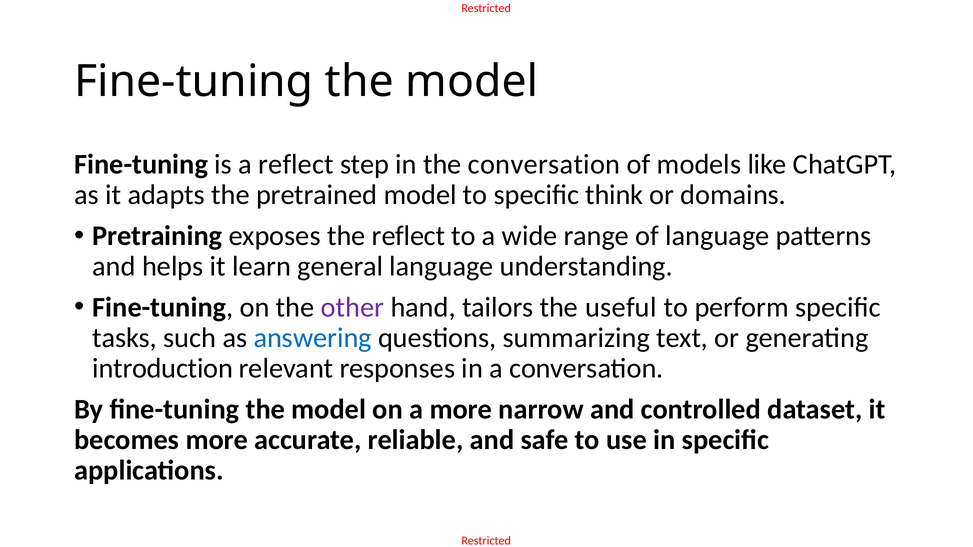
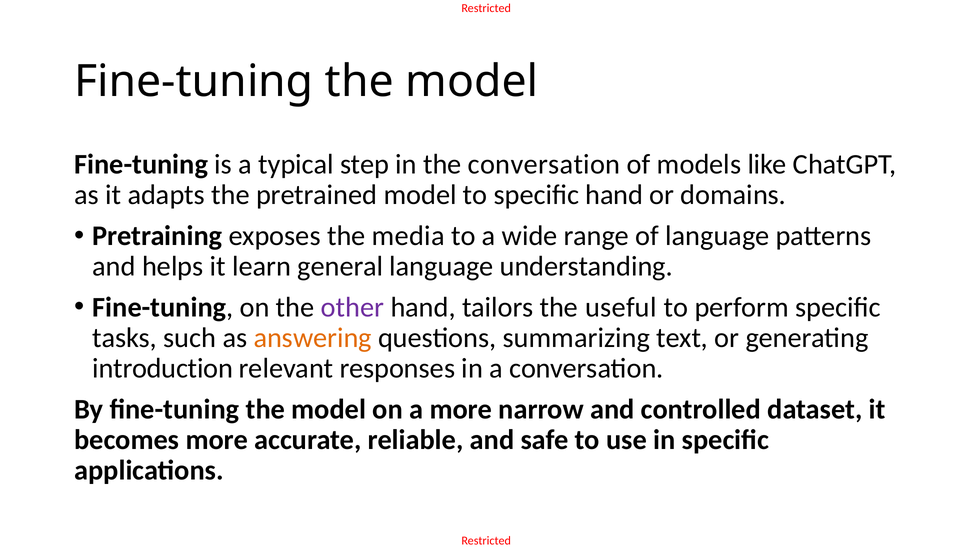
a reflect: reflect -> typical (296, 165)
specific think: think -> hand (614, 195)
the reflect: reflect -> media (408, 236)
answering colour: blue -> orange (313, 338)
